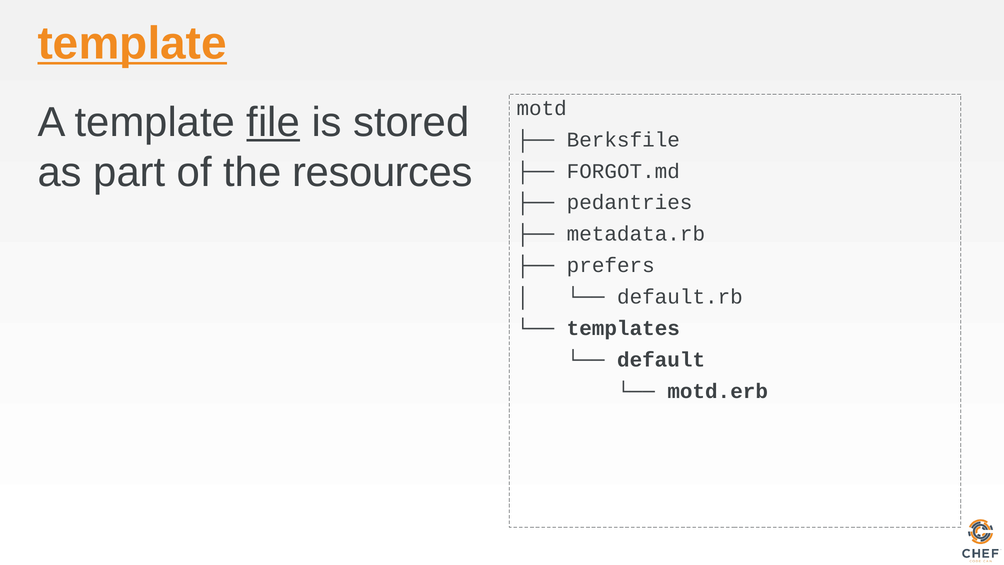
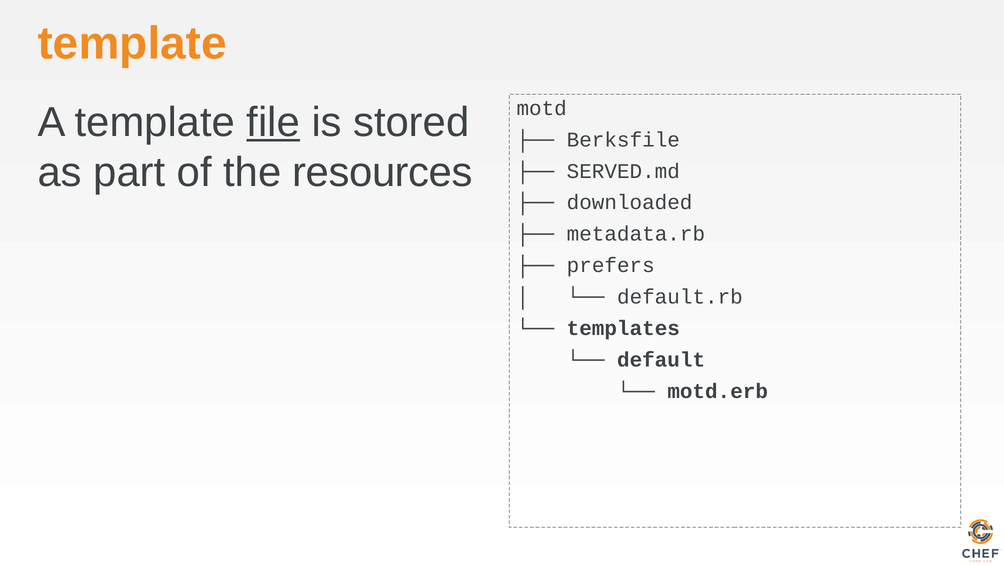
template underline: present -> none (132, 43)
FORGOT.md: FORGOT.md -> SERVED.md (623, 171)
pedantries: pedantries -> downloaded (630, 202)
